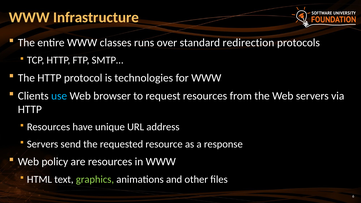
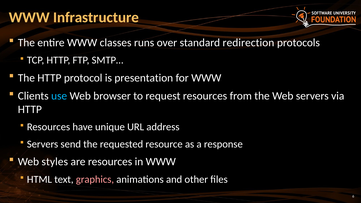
technologies: technologies -> presentation (144, 78)
policy: policy -> styles (55, 162)
graphics colour: light green -> pink (95, 179)
